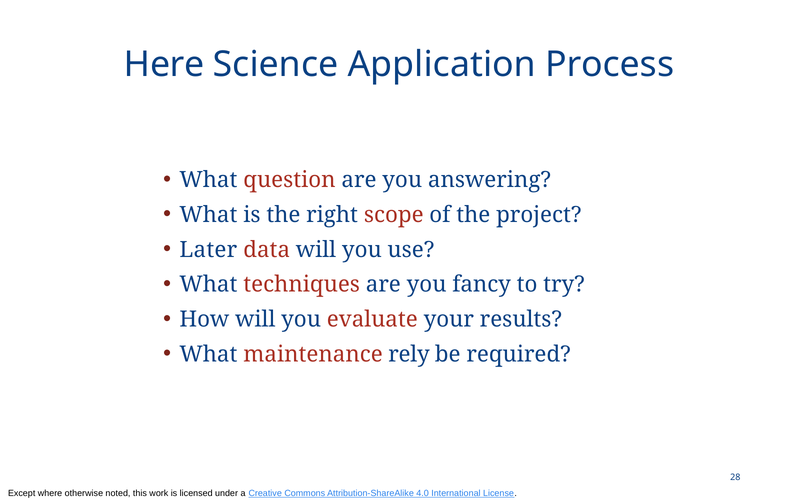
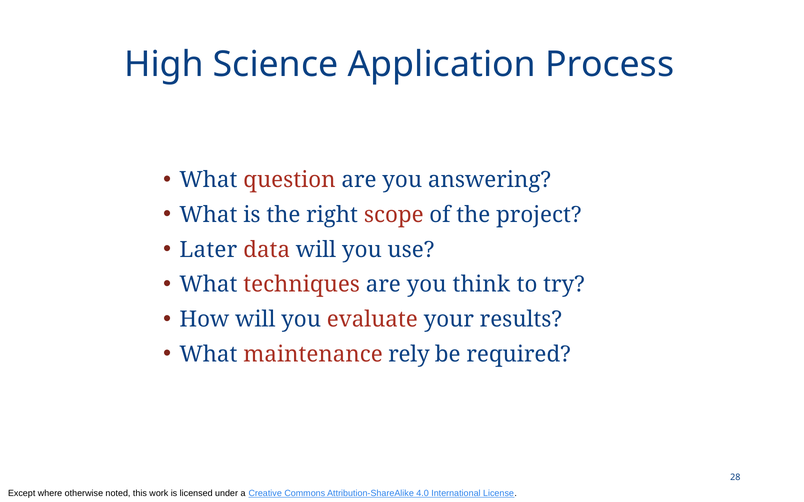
Here: Here -> High (164, 64)
fancy: fancy -> think (481, 285)
